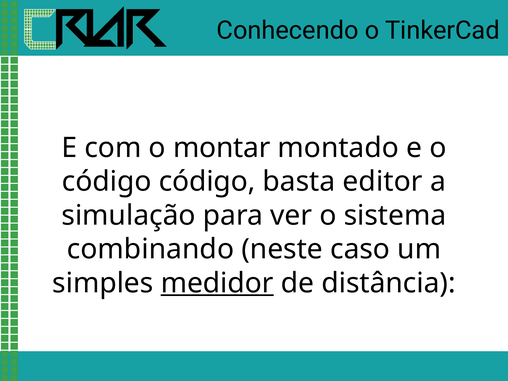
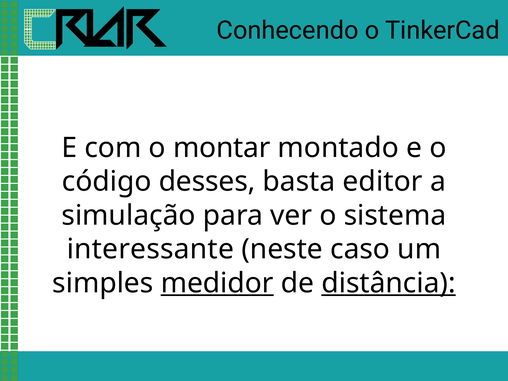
código código: código -> desses (207, 182)
combinando: combinando -> interessante (150, 249)
distância underline: none -> present (389, 283)
